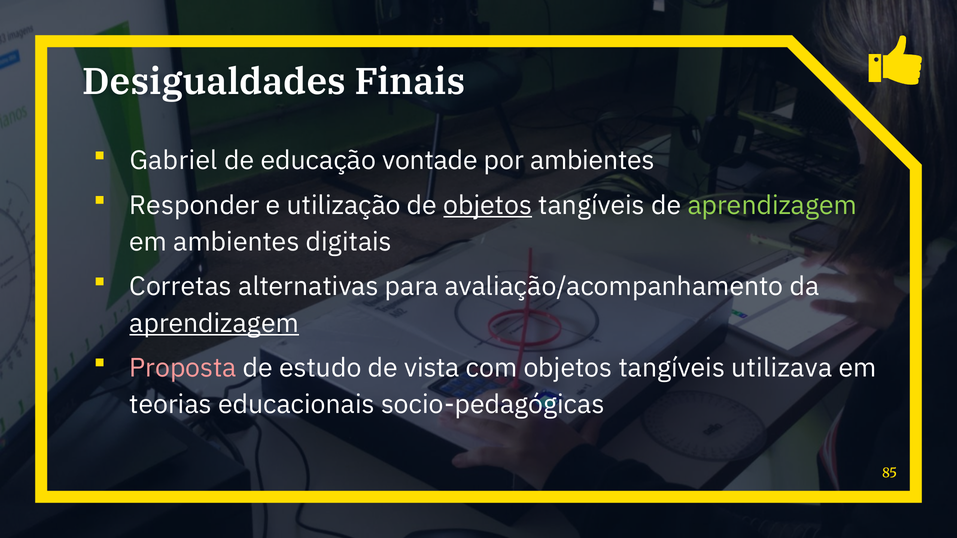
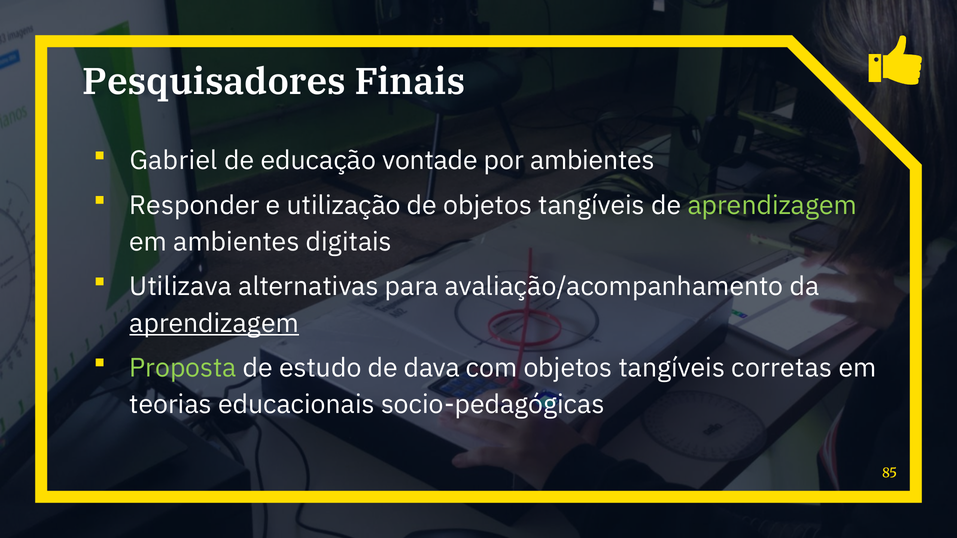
Desigualdades: Desigualdades -> Pesquisadores (214, 82)
objetos underline: present -> none (488, 205)
Corretas: Corretas -> Utilizava (181, 287)
Proposta colour: pink -> light green (183, 368)
vista: vista -> dava (432, 368)
utilizava: utilizava -> corretas (782, 368)
